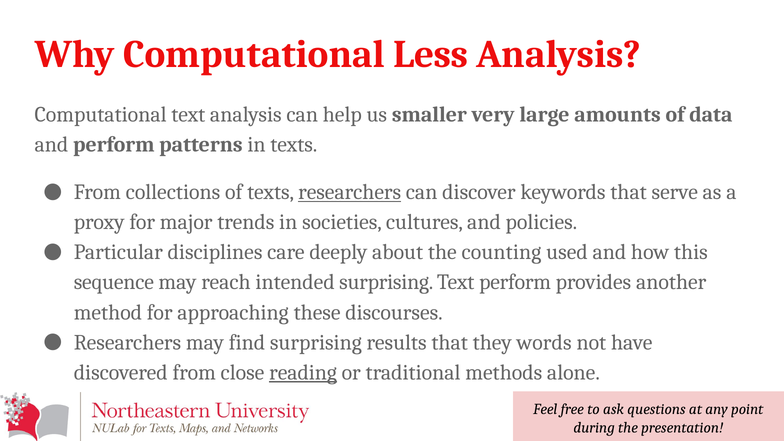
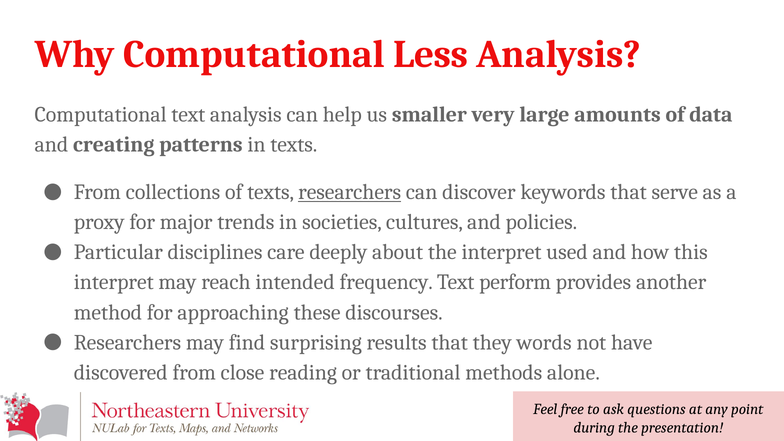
and perform: perform -> creating (114, 145)
the counting: counting -> interpret (502, 252)
sequence: sequence -> interpret (114, 282)
intended surprising: surprising -> frequency (386, 282)
reading underline: present -> none (303, 372)
